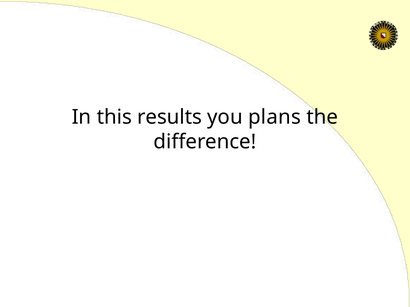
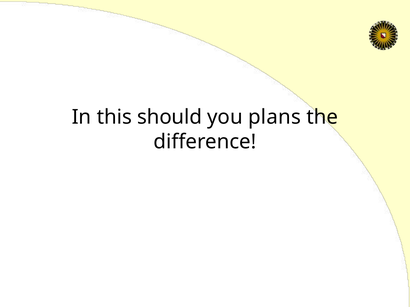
results: results -> should (170, 117)
